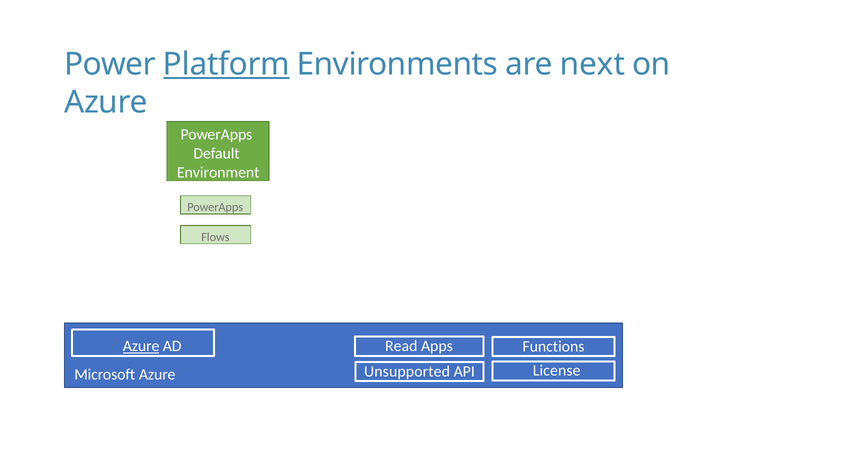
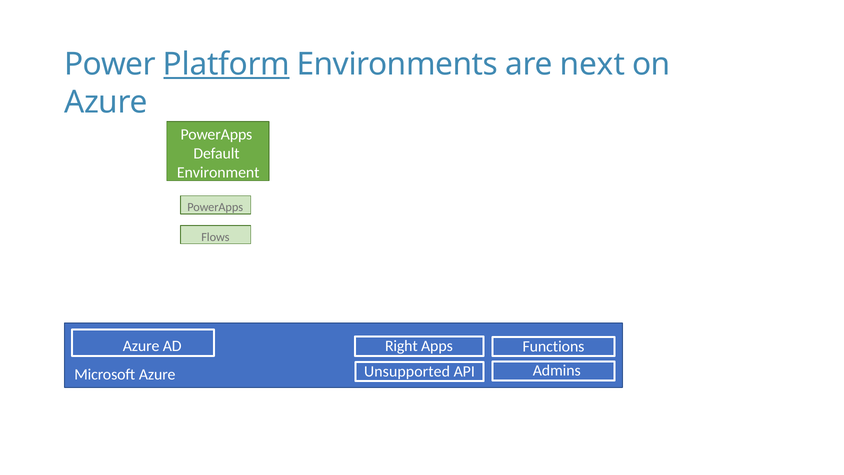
Read: Read -> Right (401, 346)
Azure underline: present -> none (141, 346)
License: License -> Admins (557, 371)
